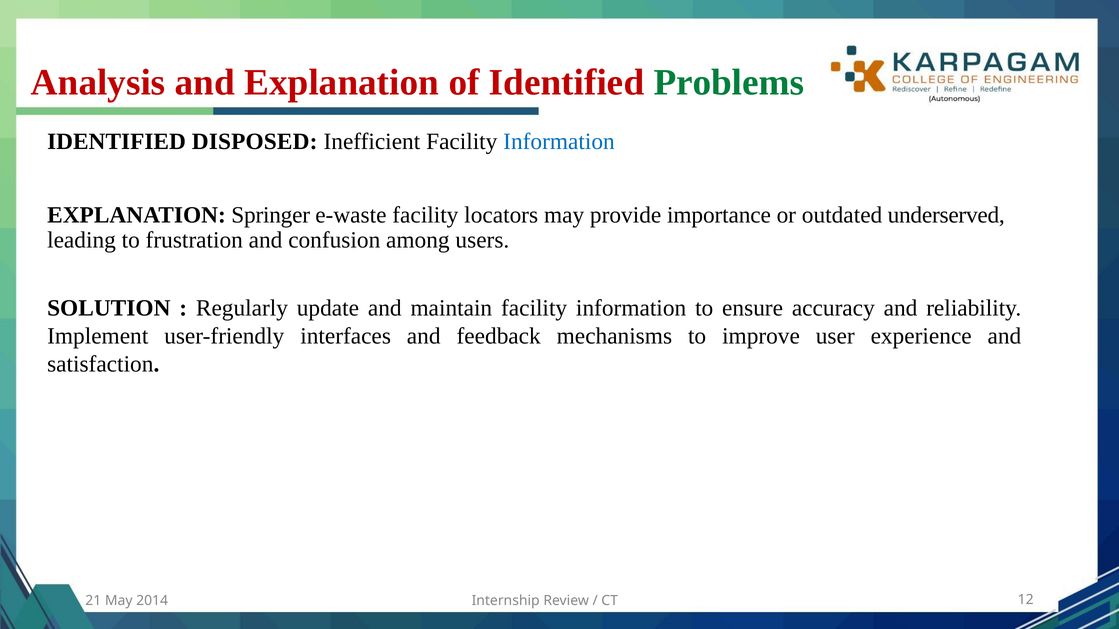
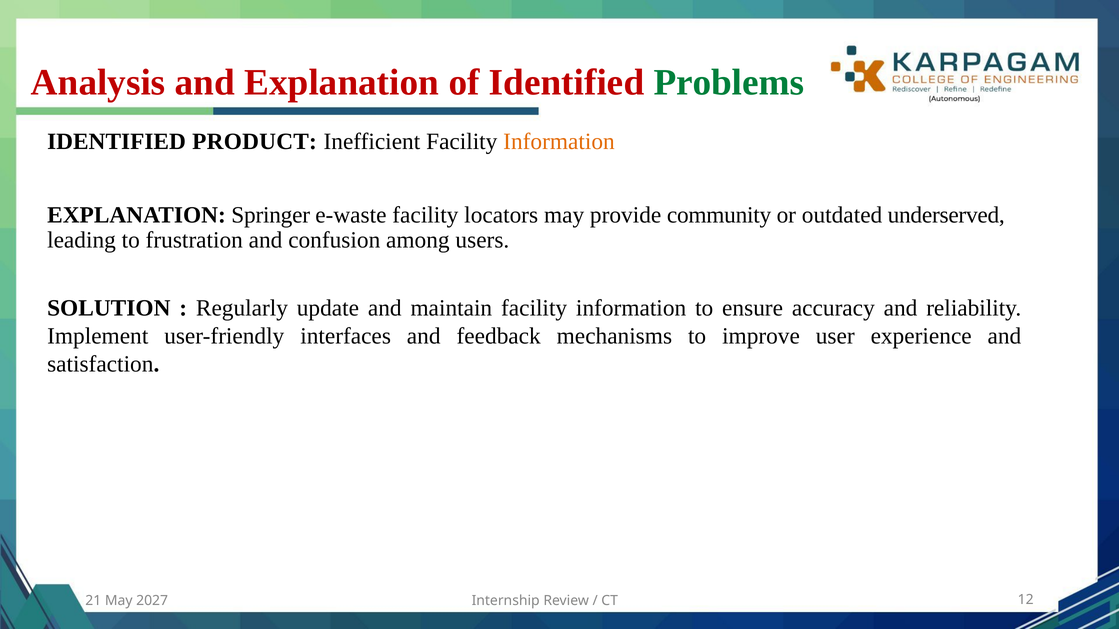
DISPOSED: DISPOSED -> PRODUCT (255, 142)
Information colour: blue -> orange (559, 142)
importance: importance -> community (719, 215)
2014: 2014 -> 2027 (152, 601)
